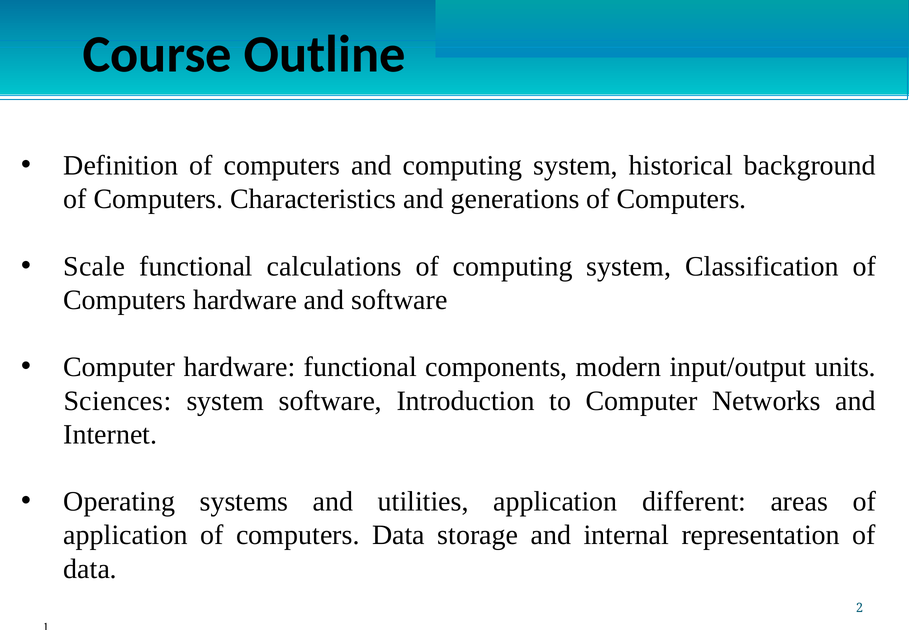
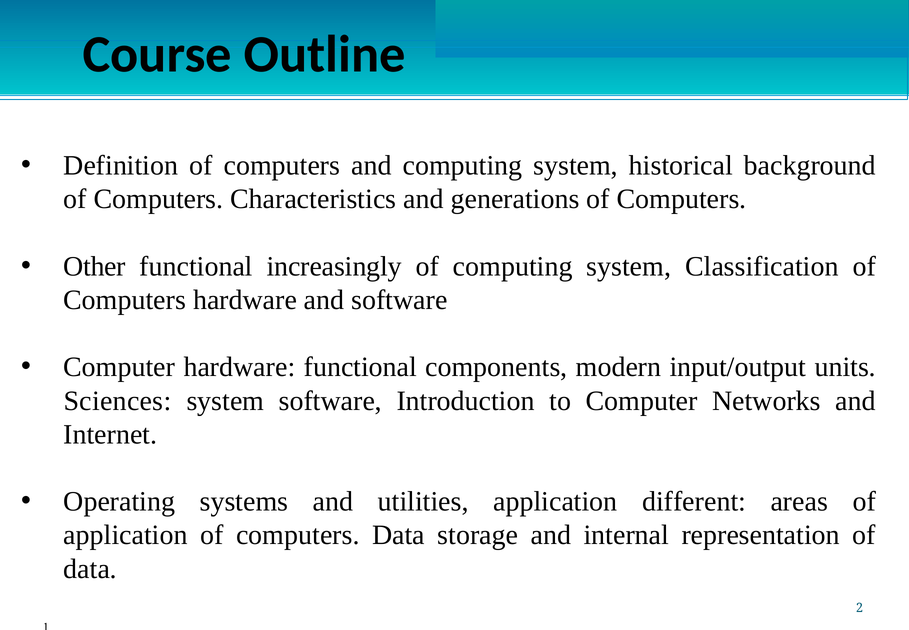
Scale: Scale -> Other (95, 266)
calculations: calculations -> increasingly (334, 266)
